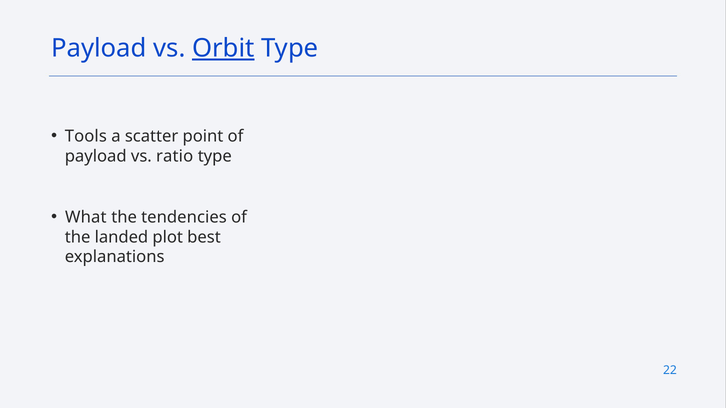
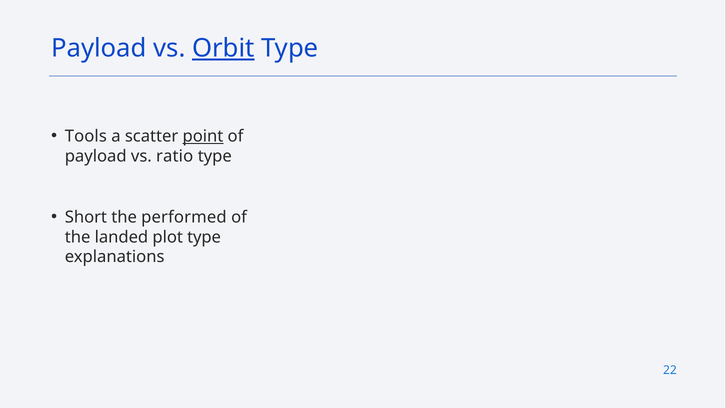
point underline: none -> present (203, 136)
What: What -> Short (86, 217)
tendencies: tendencies -> performed (184, 217)
plot best: best -> type (204, 237)
